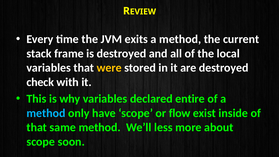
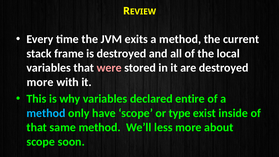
were colour: yellow -> pink (109, 68)
check: check -> more (40, 82)
flow: flow -> type (180, 113)
